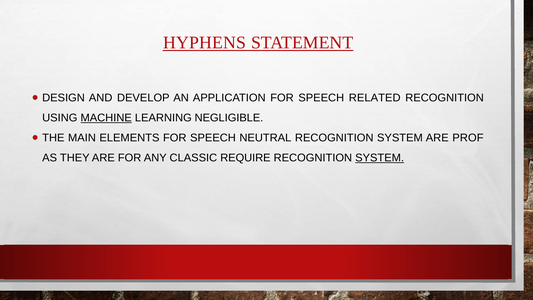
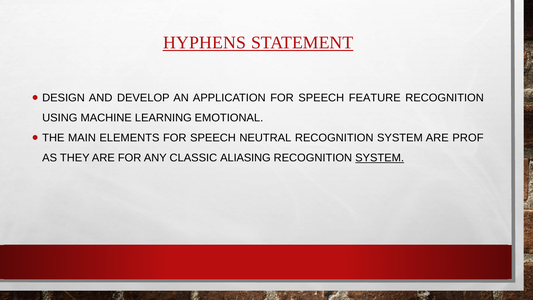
RELATED: RELATED -> FEATURE (375, 98)
MACHINE underline: present -> none (106, 118)
NEGLIGIBLE: NEGLIGIBLE -> EMOTIONAL (229, 118)
REQUIRE: REQUIRE -> ALIASING (245, 158)
